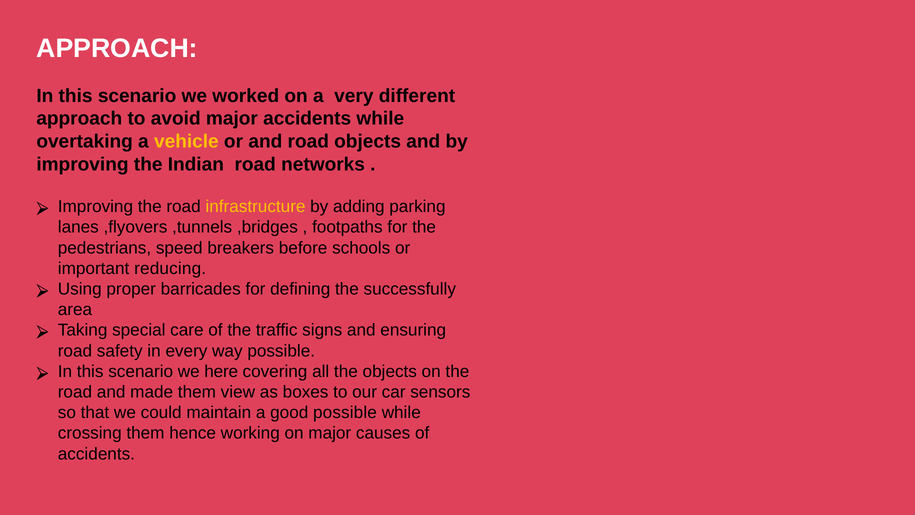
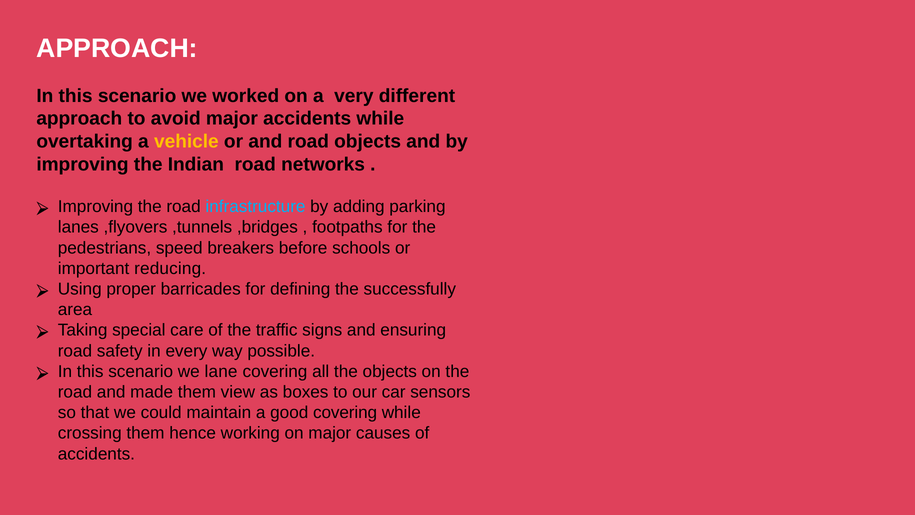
infrastructure colour: yellow -> light blue (255, 207)
here: here -> lane (221, 371)
good possible: possible -> covering (345, 412)
